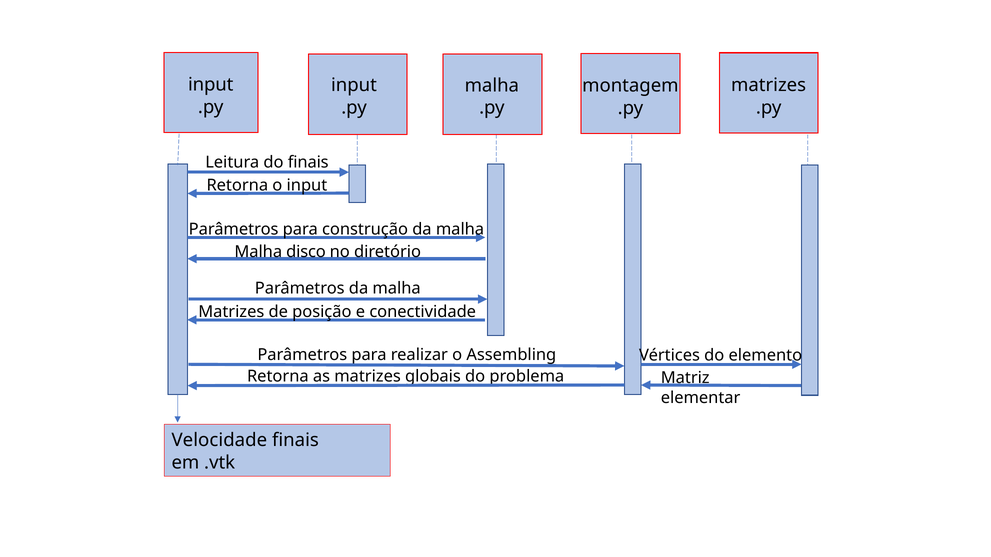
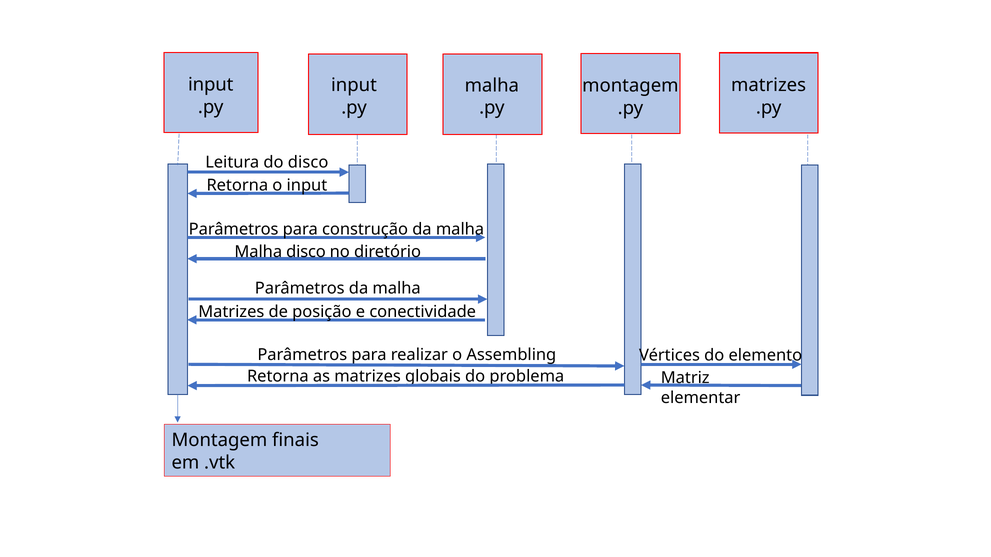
do finais: finais -> disco (308, 162)
Velocidade: Velocidade -> Montagem (219, 441)
